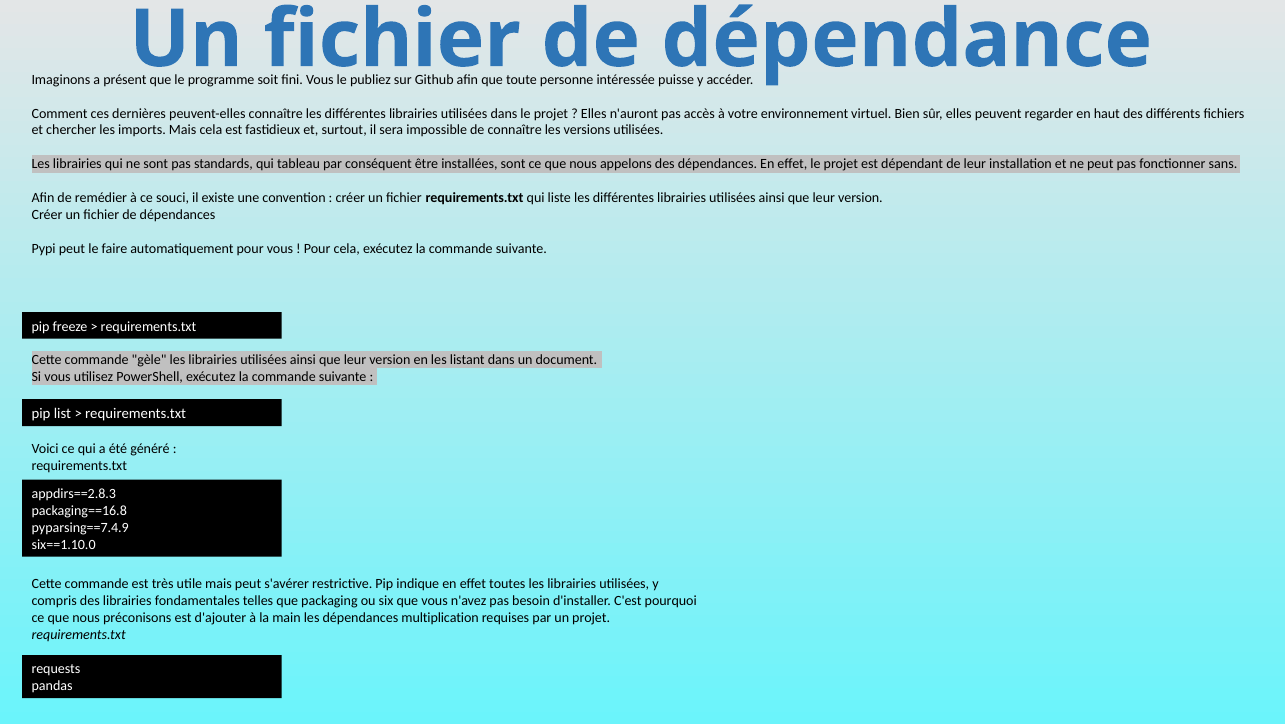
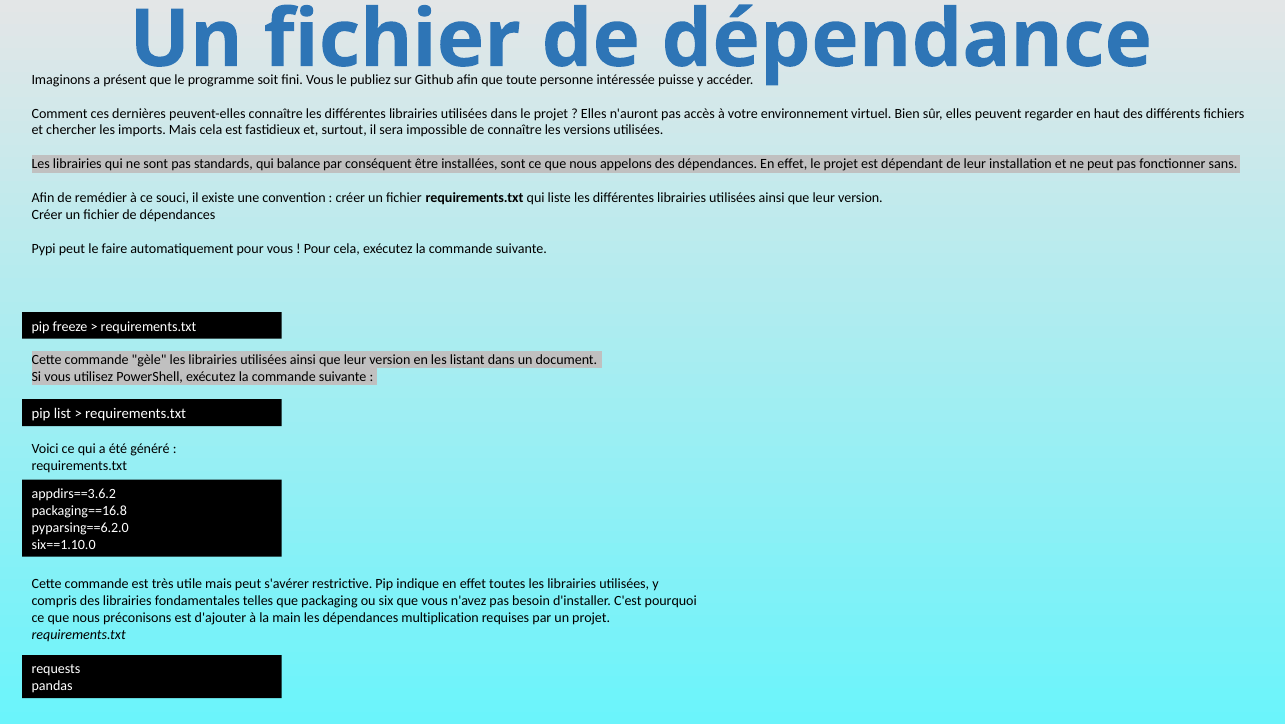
tableau: tableau -> balance (299, 164)
appdirs==2.8.3: appdirs==2.8.3 -> appdirs==3.6.2 (74, 494)
pyparsing==7.4.9: pyparsing==7.4.9 -> pyparsing==6.2.0 (80, 528)
